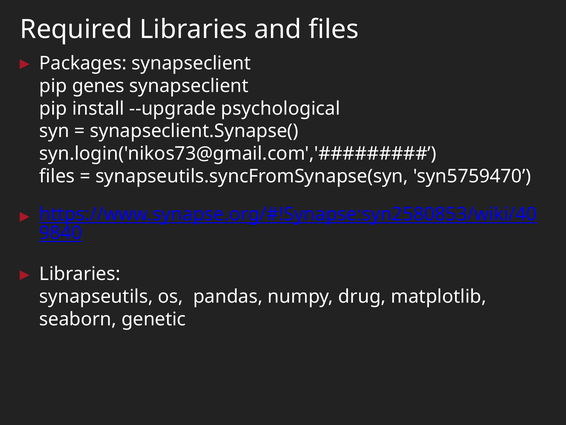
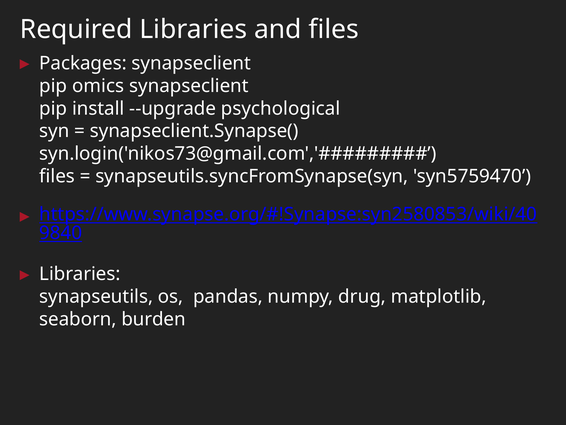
genes: genes -> omics (98, 86)
genetic: genetic -> burden (154, 319)
